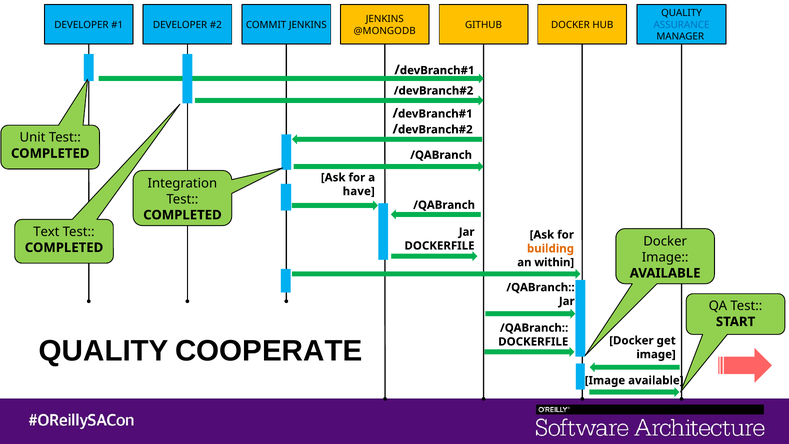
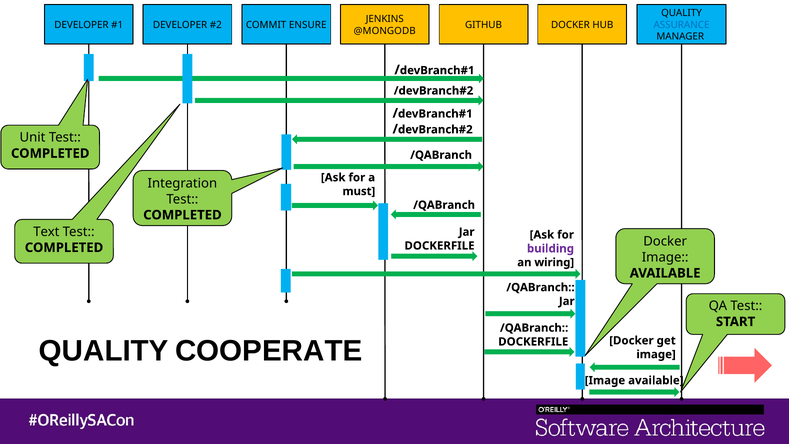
COMMIT JENKINS: JENKINS -> ENSURE (308, 25)
have: have -> must (359, 191)
building colour: orange -> purple (550, 249)
within: within -> wiring (554, 262)
